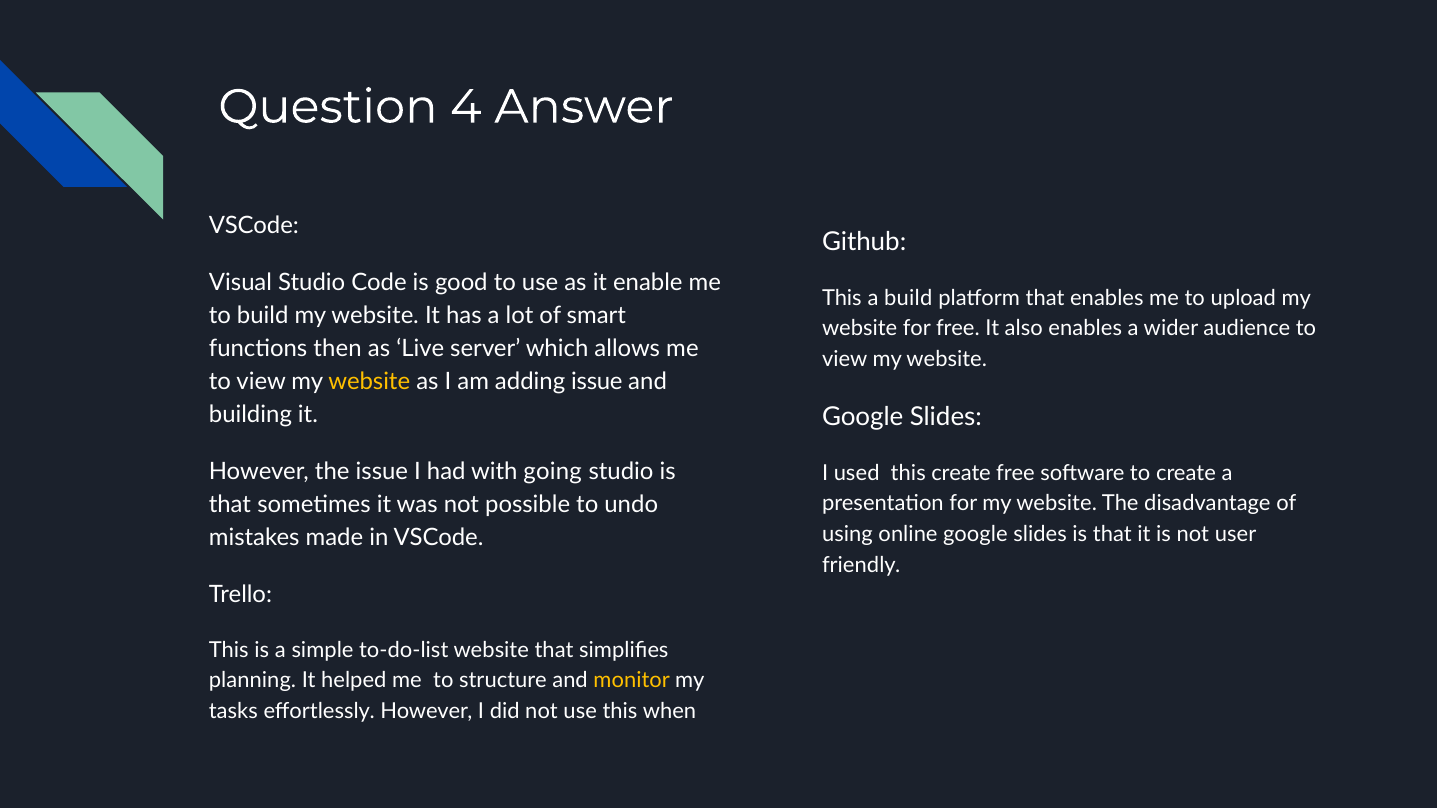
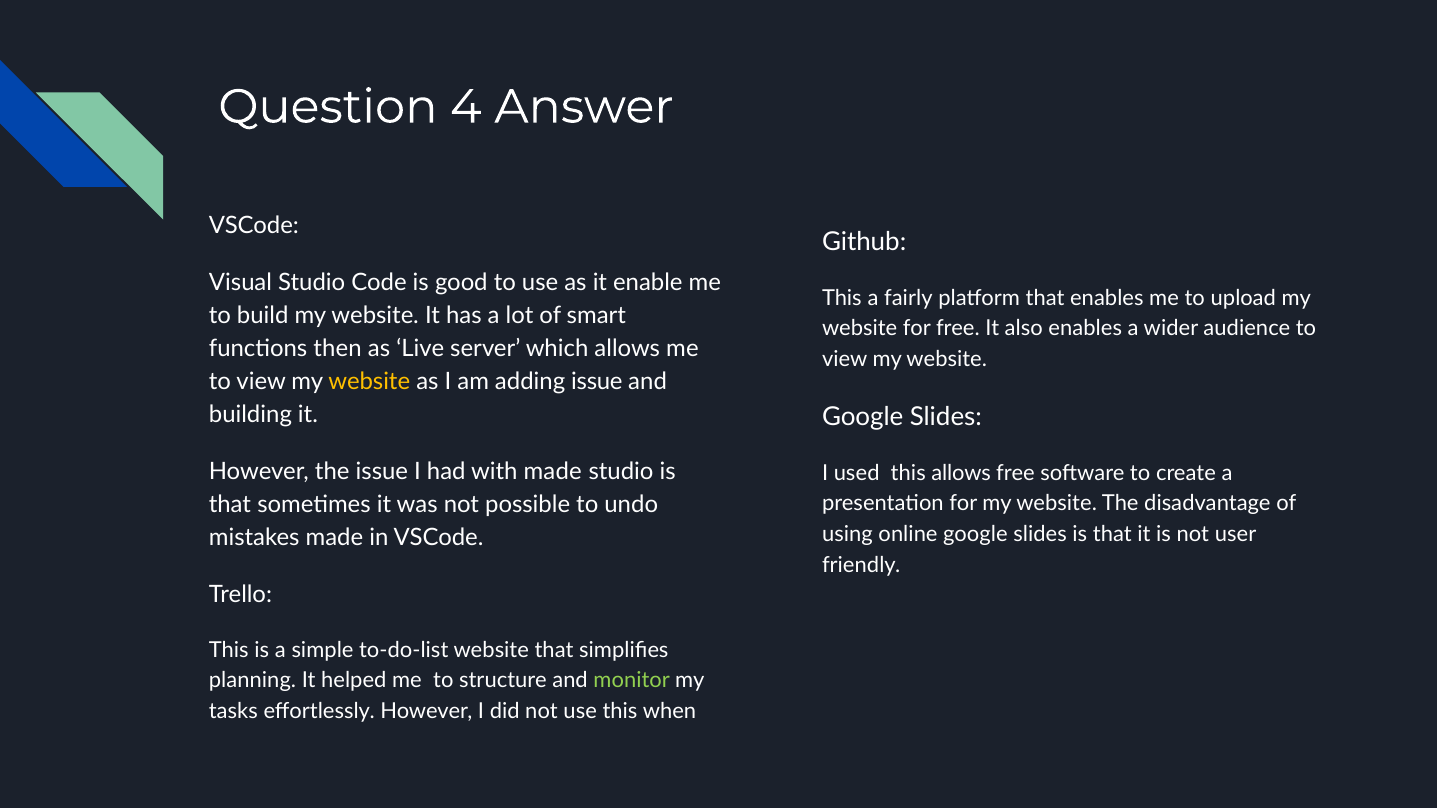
a build: build -> fairly (908, 298)
with going: going -> made (553, 472)
this create: create -> allows (961, 473)
monitor colour: yellow -> light green (632, 681)
